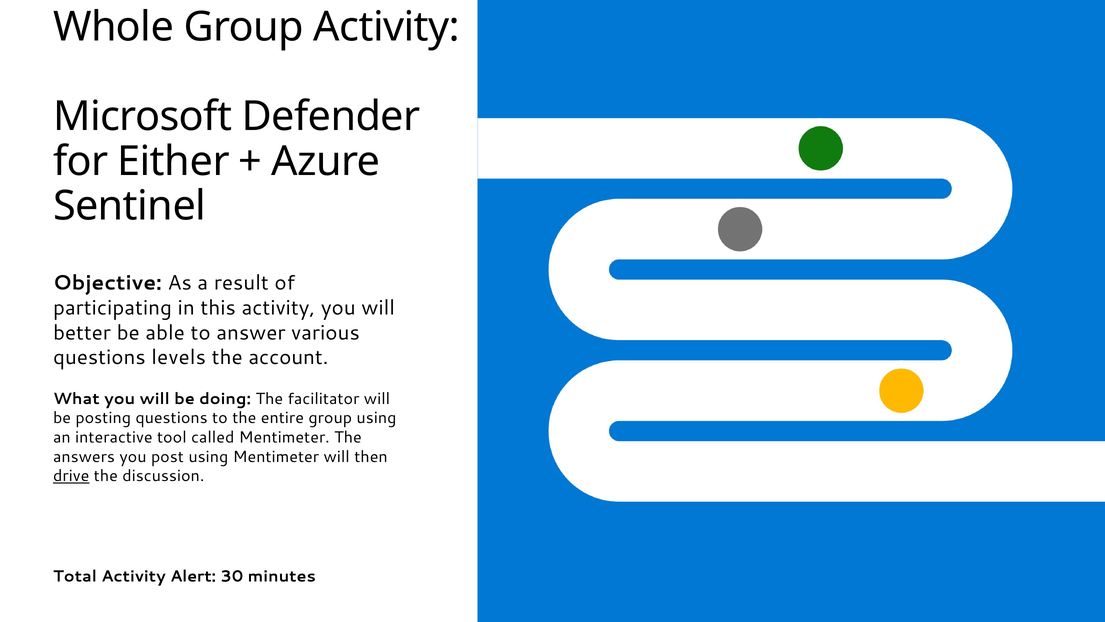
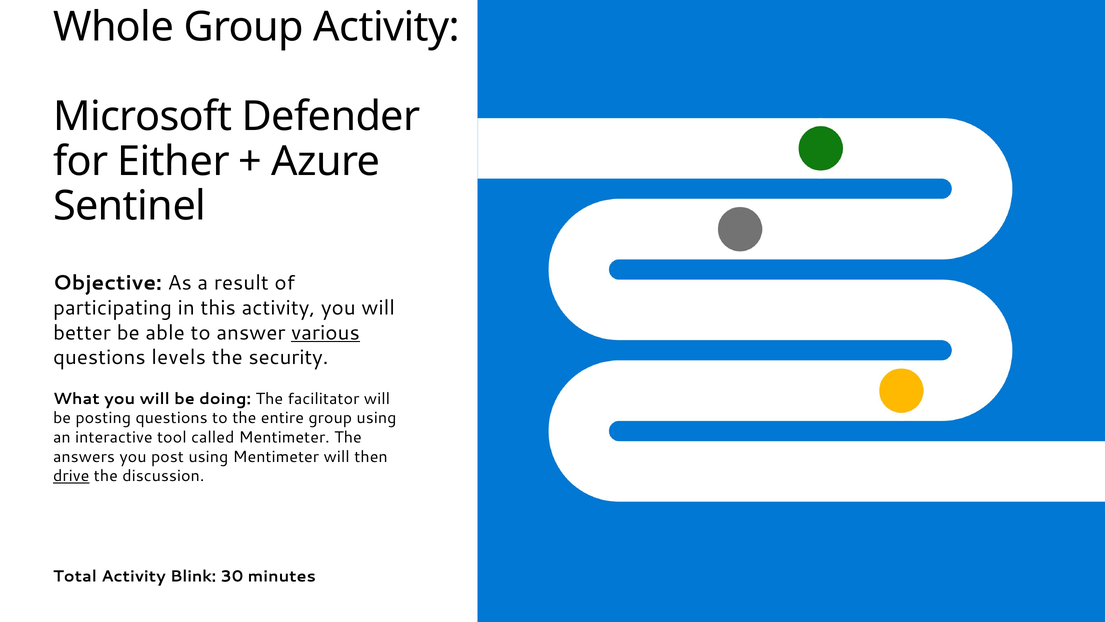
various underline: none -> present (325, 332)
account: account -> security (288, 357)
Alert: Alert -> Blink (193, 576)
